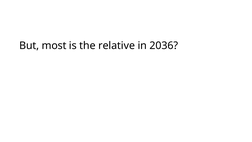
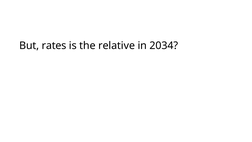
most: most -> rates (54, 46)
2036: 2036 -> 2034 (164, 46)
